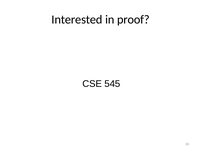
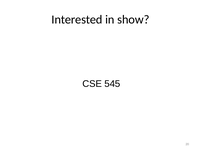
proof: proof -> show (133, 19)
